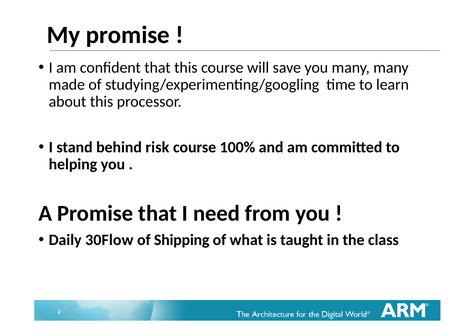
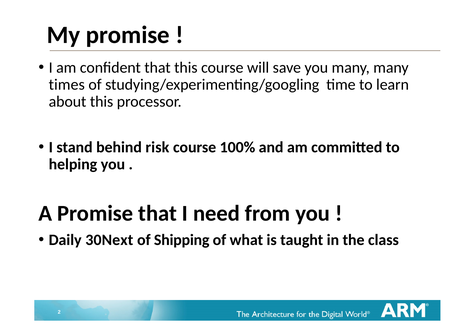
made: made -> times (67, 85)
30Flow: 30Flow -> 30Next (109, 240)
